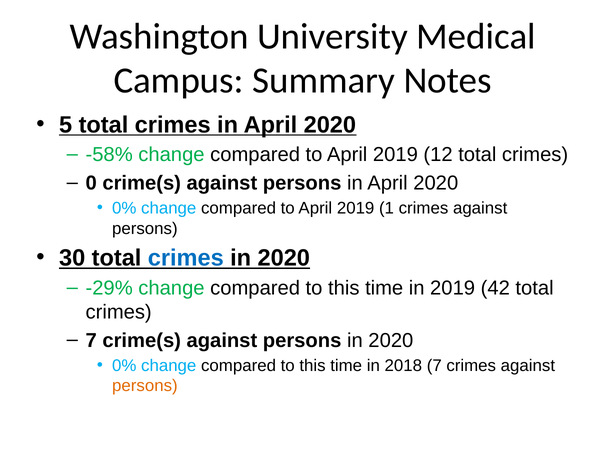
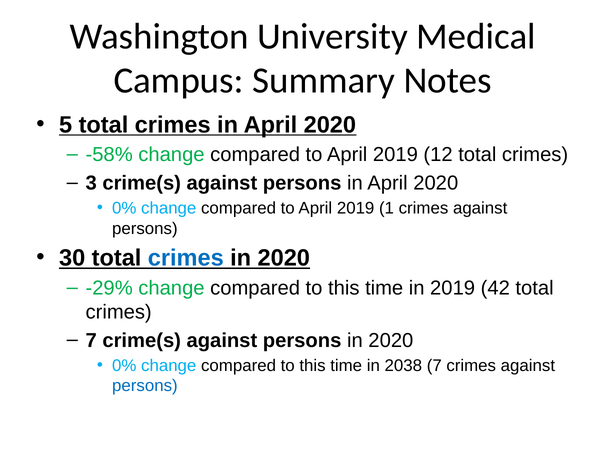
0: 0 -> 3 (91, 183)
2018: 2018 -> 2038 (403, 366)
persons colour: orange -> blue (145, 386)
